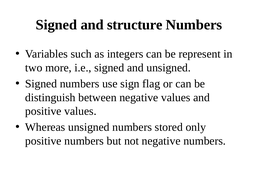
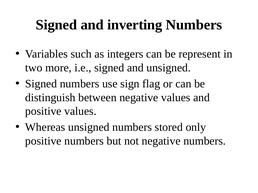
structure: structure -> inverting (135, 25)
